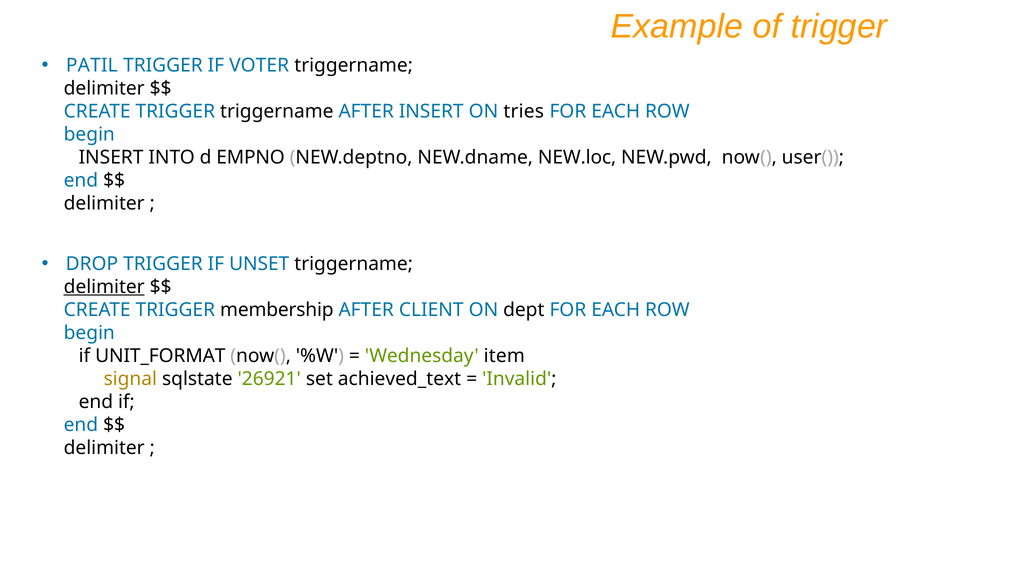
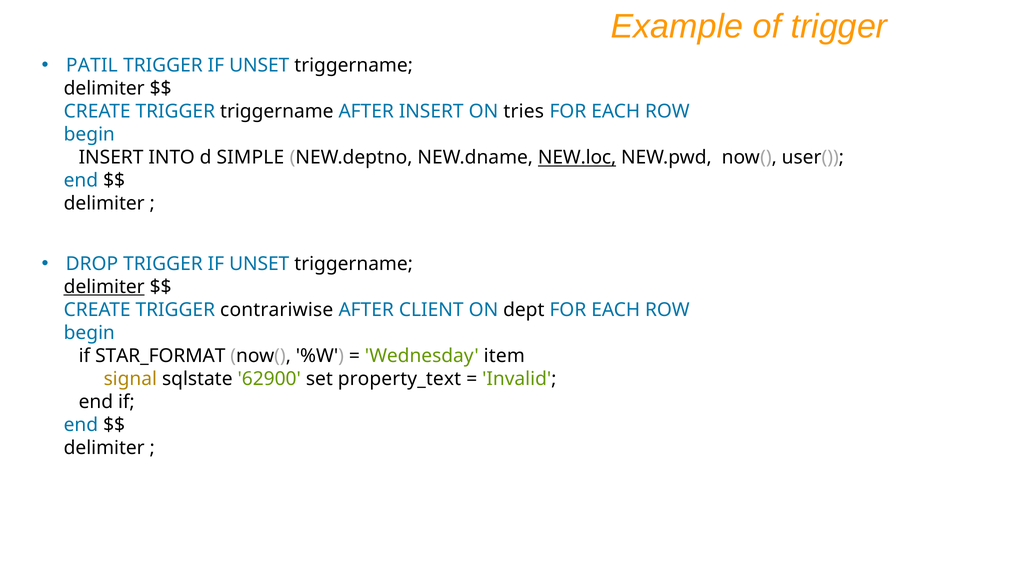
VOTER: VOTER -> UNSET (259, 66)
EMPNO: EMPNO -> SIMPLE (250, 158)
NEW.loc underline: none -> present (577, 158)
membership: membership -> contrariwise (277, 310)
UNIT_FORMAT: UNIT_FORMAT -> STAR_FORMAT (160, 356)
26921: 26921 -> 62900 (269, 379)
achieved_text: achieved_text -> property_text (399, 379)
